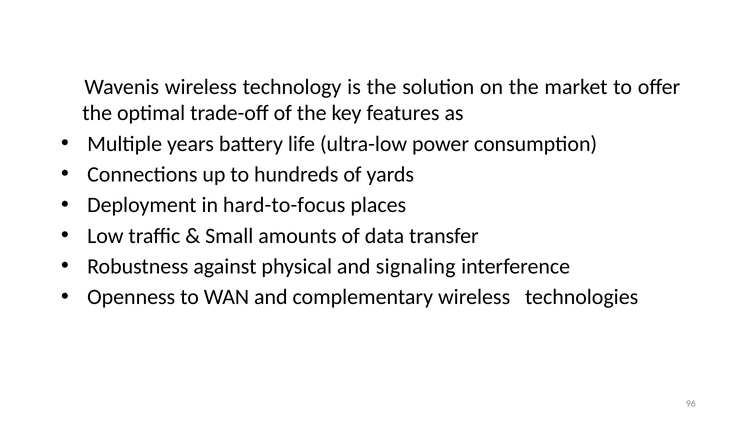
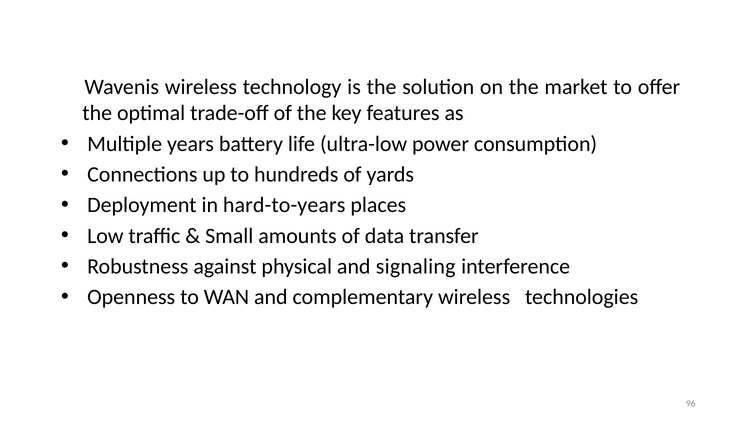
hard-to-focus: hard-to-focus -> hard-to-years (284, 205)
